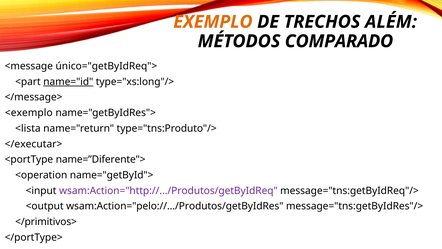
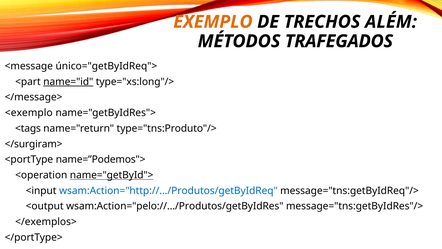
COMPARADO: COMPARADO -> TRAFEGADOS (339, 41)
<lista: <lista -> <tags (28, 128)
</executar>: </executar> -> </surgiram> (34, 144)
name=”Diferente">: name=”Diferente"> -> name=”Podemos"> (101, 159)
name="getById"> underline: none -> present (112, 175)
wsam:Action="http://.../Produtos/getByIdReq colour: purple -> blue (168, 190)
</primitivos>: </primitivos> -> </exemplos> (46, 221)
